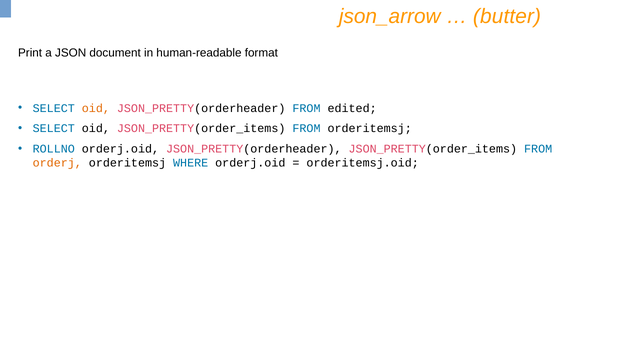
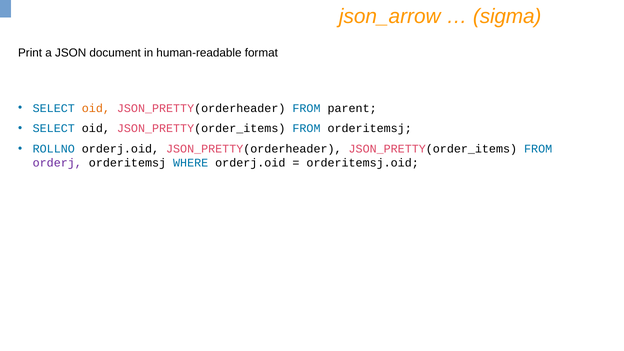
butter: butter -> sigma (507, 16)
edited: edited -> parent (352, 108)
orderj colour: orange -> purple (57, 163)
